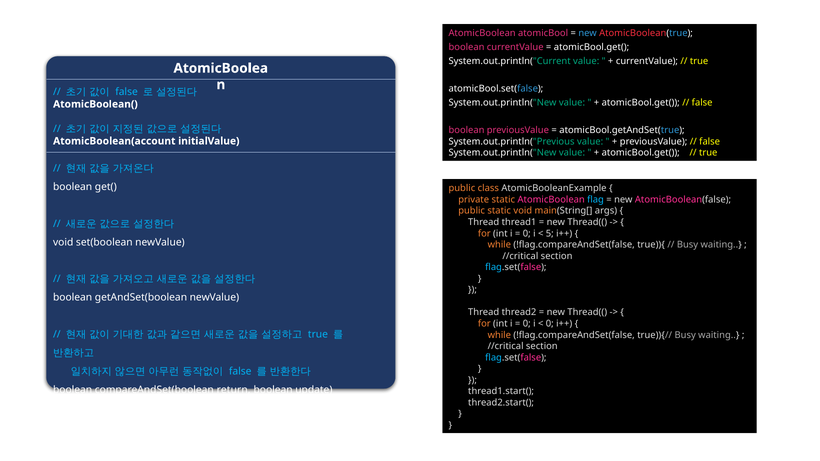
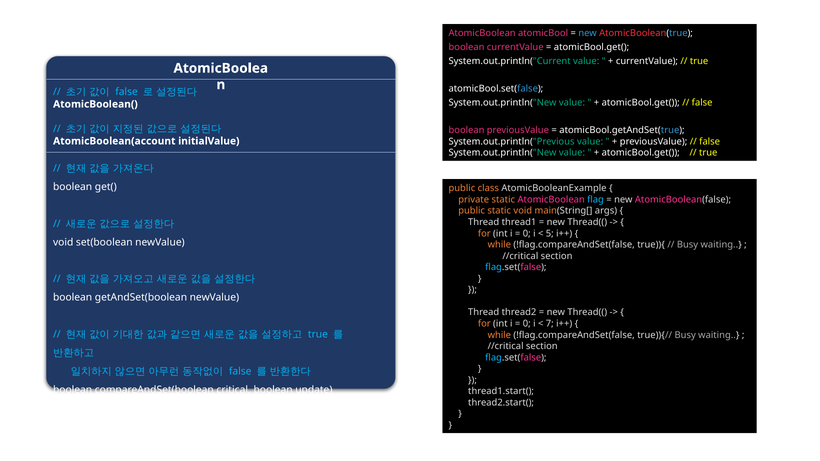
0: 0 -> 7 (550, 324)
return: return -> critical (234, 390)
